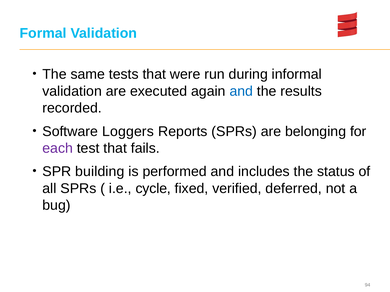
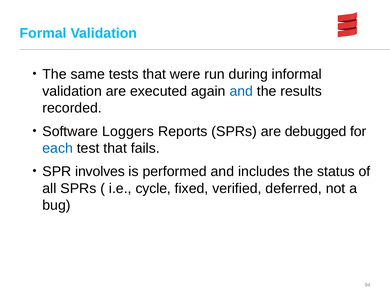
belonging: belonging -> debugged (316, 132)
each colour: purple -> blue (58, 148)
building: building -> involves (100, 172)
